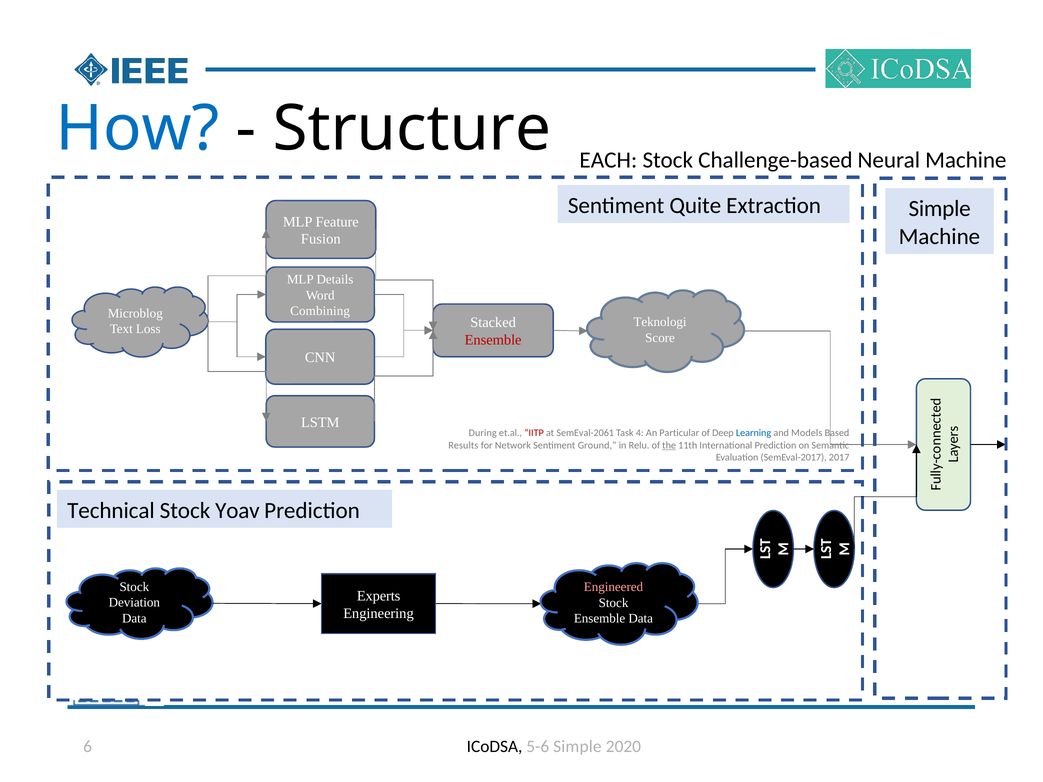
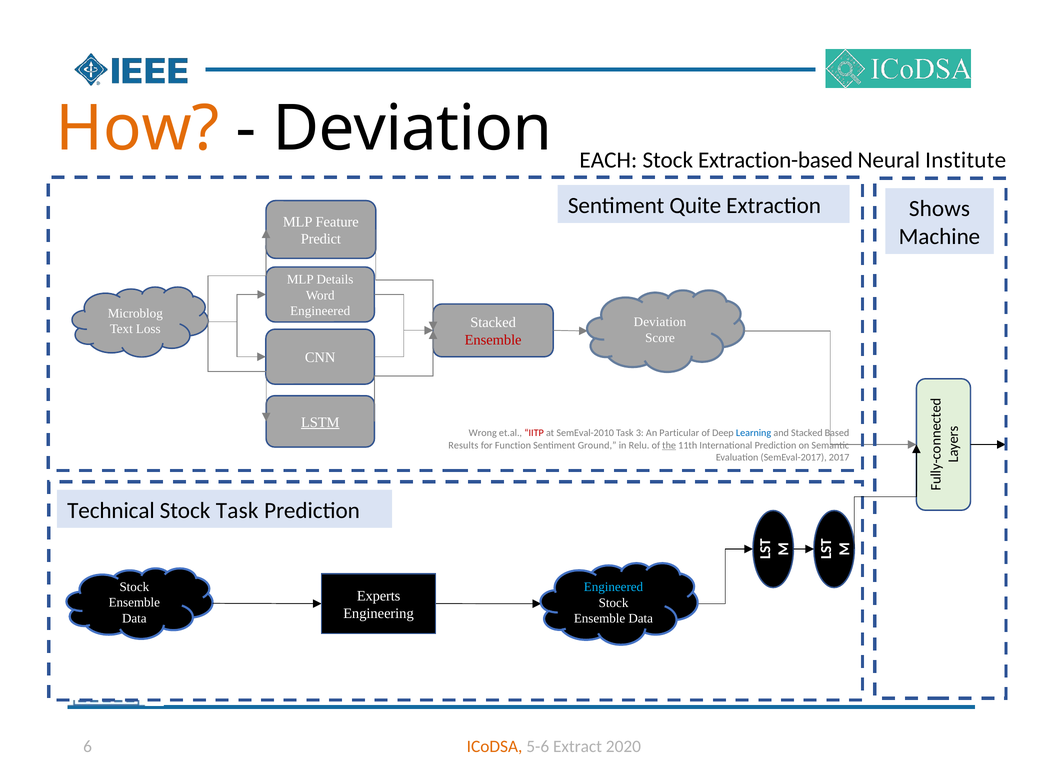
How colour: blue -> orange (138, 129)
Structure: Structure -> Deviation (412, 129)
Challenge-based: Challenge-based -> Extraction-based (775, 160)
Neural Machine: Machine -> Institute (966, 160)
Simple: Simple -> Shows (939, 209)
Fusion: Fusion -> Predict (321, 239)
Combining: Combining -> Engineered (320, 311)
Teknologi: Teknologi -> Deviation (660, 322)
LSTM underline: none -> present (320, 423)
During: During -> Wrong (483, 433)
SemEval-2061: SemEval-2061 -> SemEval-2010 (585, 433)
4: 4 -> 3 (640, 433)
and Models: Models -> Stacked (807, 433)
Network: Network -> Function (513, 445)
Stock Yoav: Yoav -> Task (237, 511)
Engineered colour: pink -> light blue (614, 587)
Deviation: Deviation -> Ensemble (134, 603)
ICoDSA colour: black -> orange (495, 747)
5-6 Simple: Simple -> Extract (578, 747)
